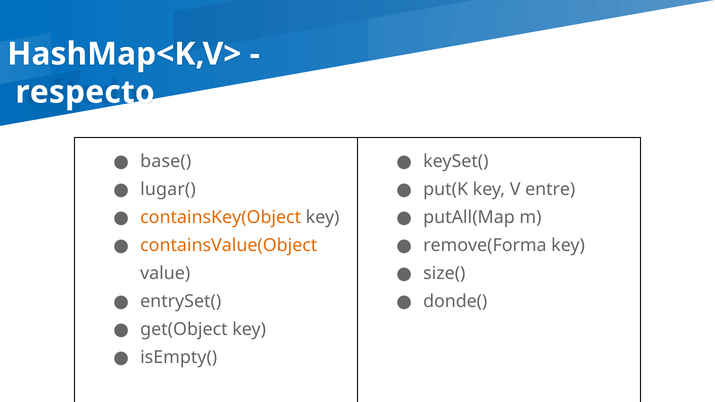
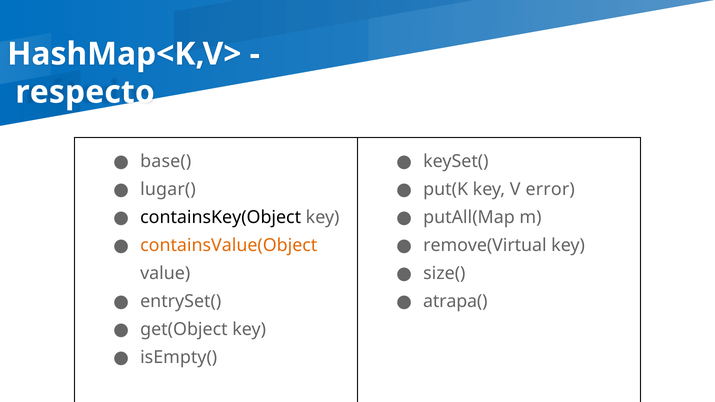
entre: entre -> error (550, 190)
containsKey(Object colour: orange -> black (221, 218)
remove(Forma: remove(Forma -> remove(Virtual (485, 246)
donde(: donde( -> atrapa( (455, 301)
